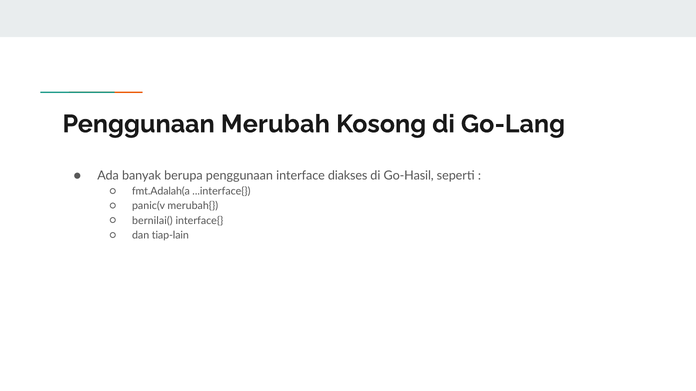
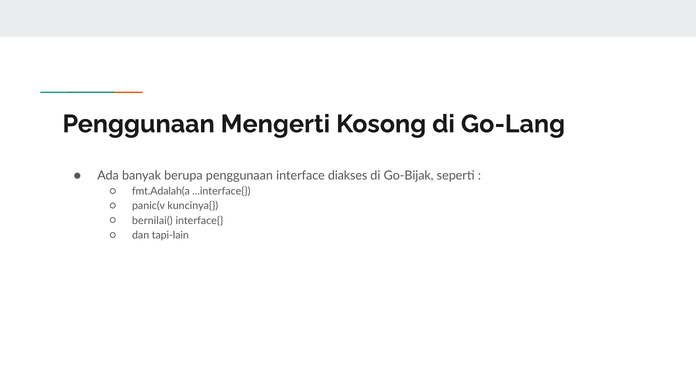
Merubah: Merubah -> Mengerti (275, 124)
Go-Hasil: Go-Hasil -> Go-Bijak (409, 176)
merubah{: merubah{ -> kuncinya{ (193, 206)
tiap-lain: tiap-lain -> tapi-lain (170, 236)
